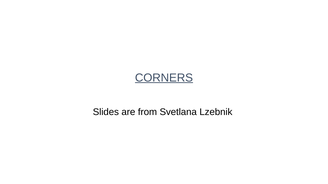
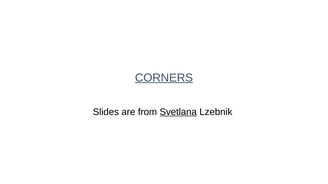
Svetlana underline: none -> present (178, 112)
